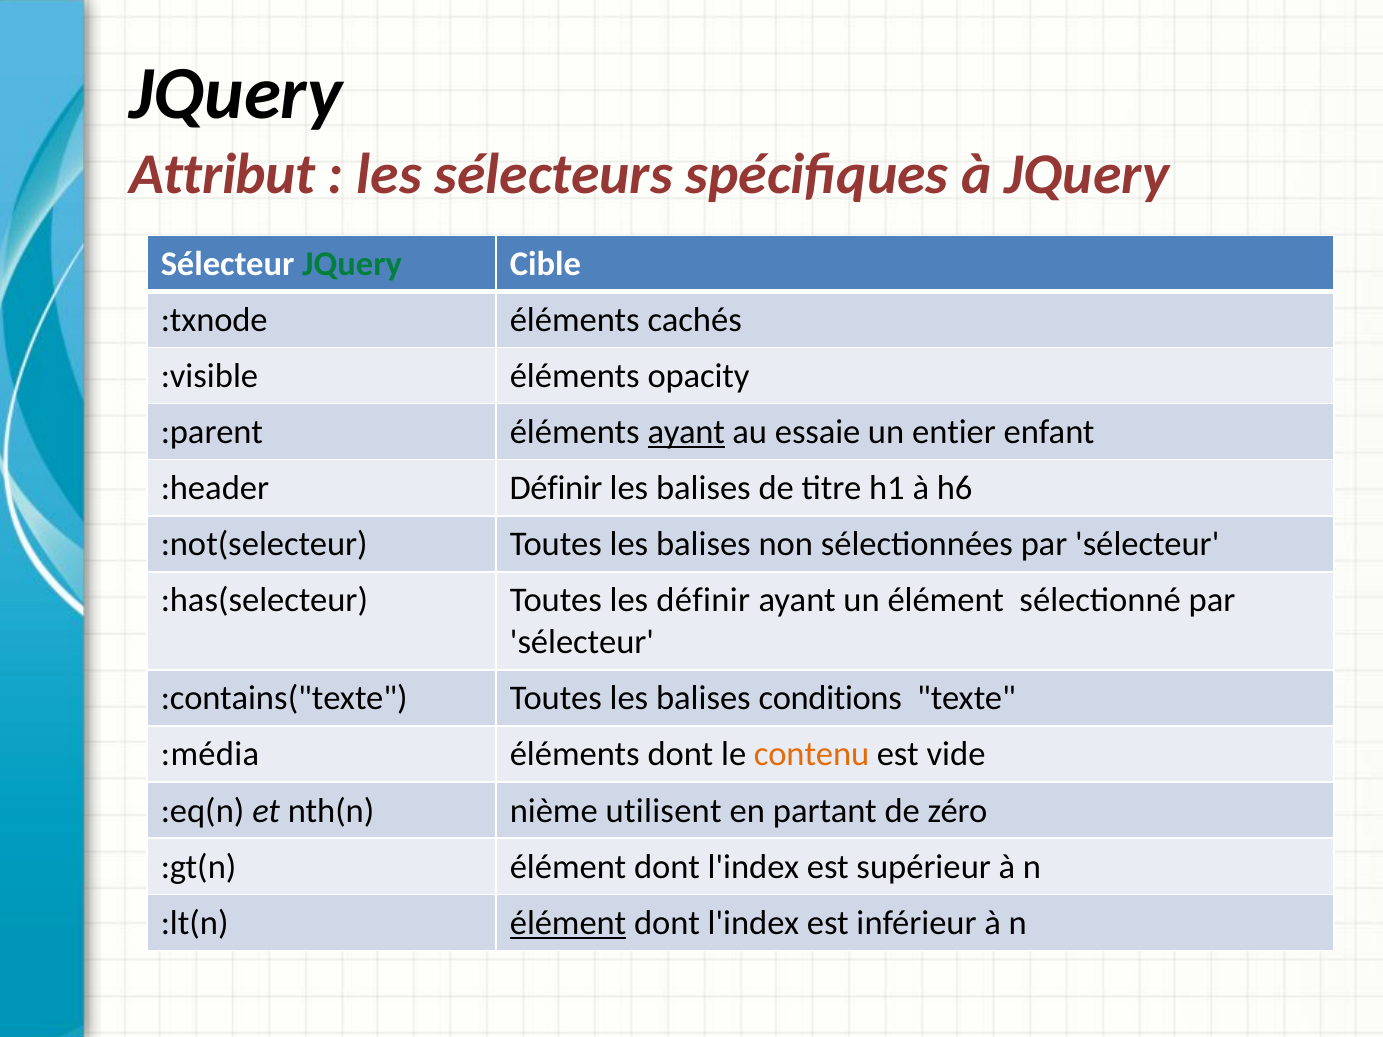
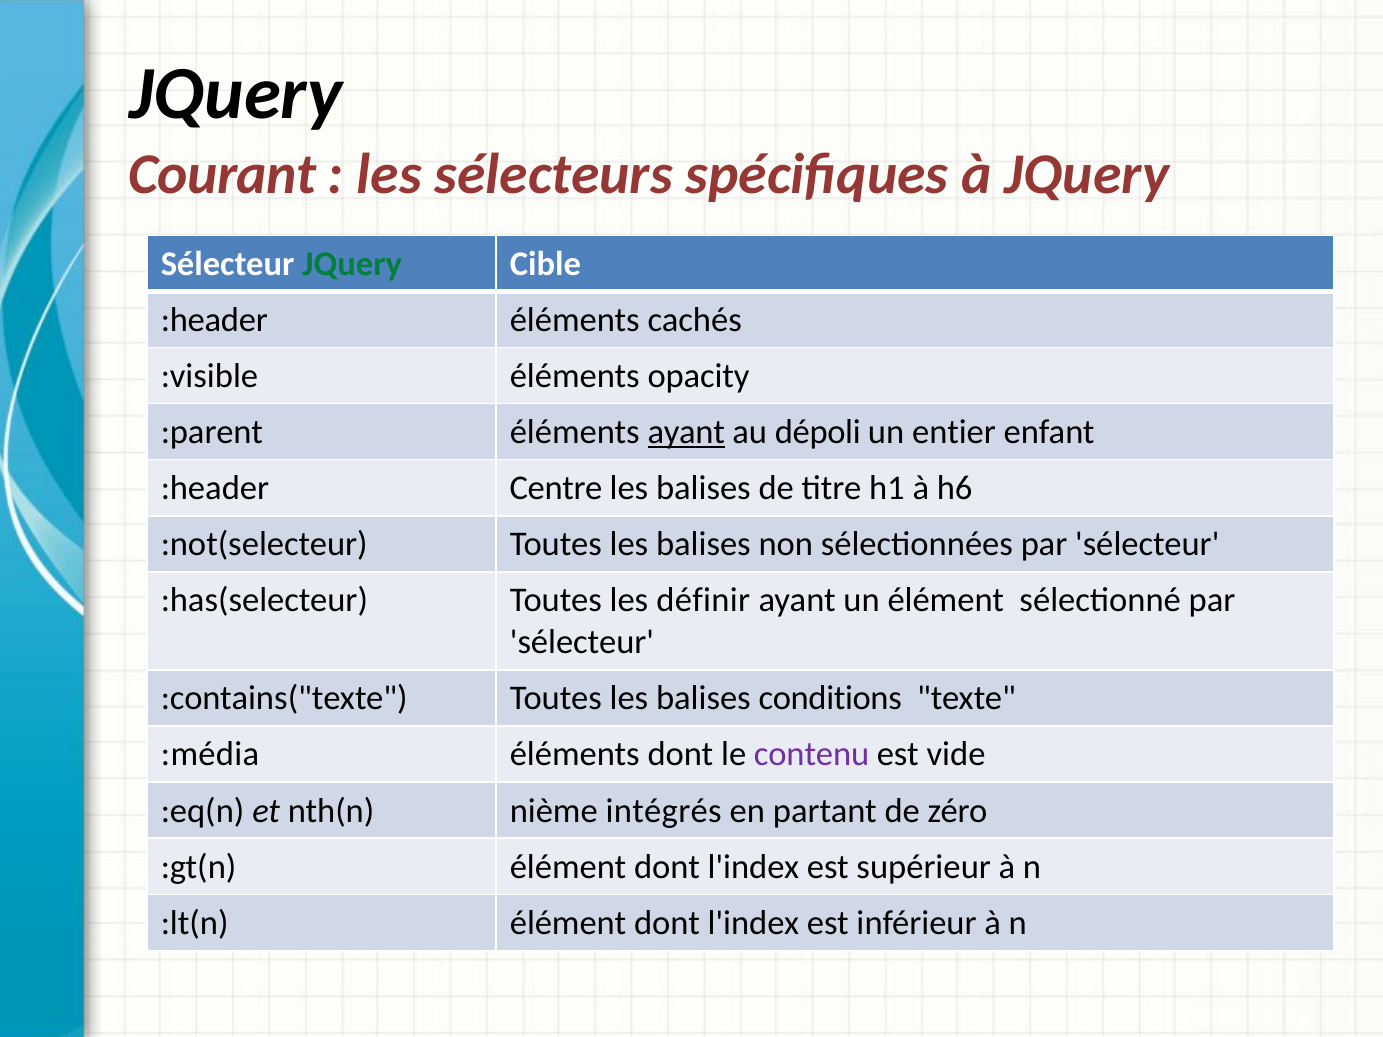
Attribut: Attribut -> Courant (222, 175)
:txnode: :txnode -> :header (214, 320)
essaie: essaie -> dépoli (818, 432)
:header Définir: Définir -> Centre (556, 488)
contenu colour: orange -> purple (812, 755)
utilisent: utilisent -> intégrés (664, 811)
élément underline: present -> none (568, 923)
